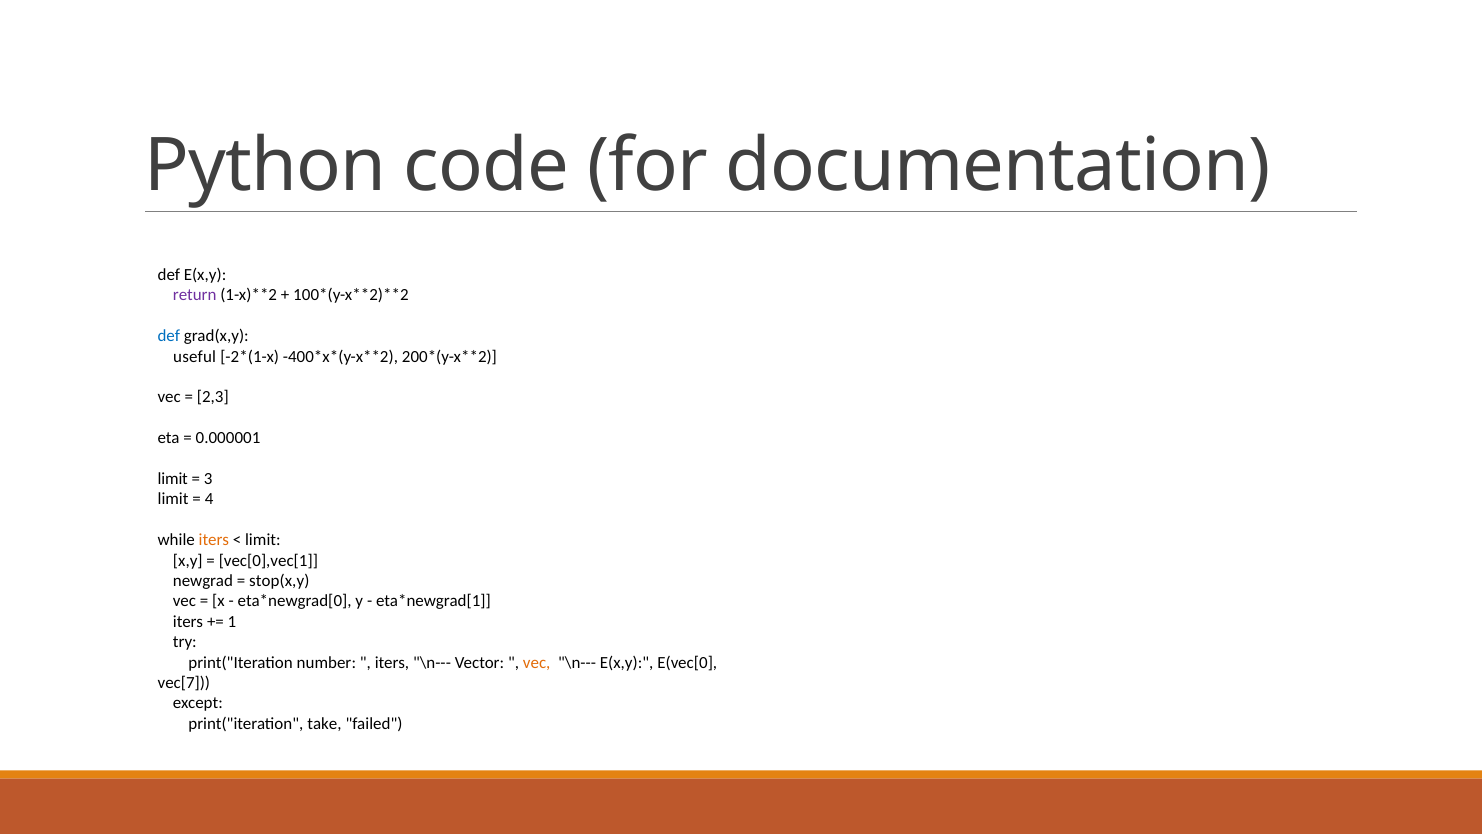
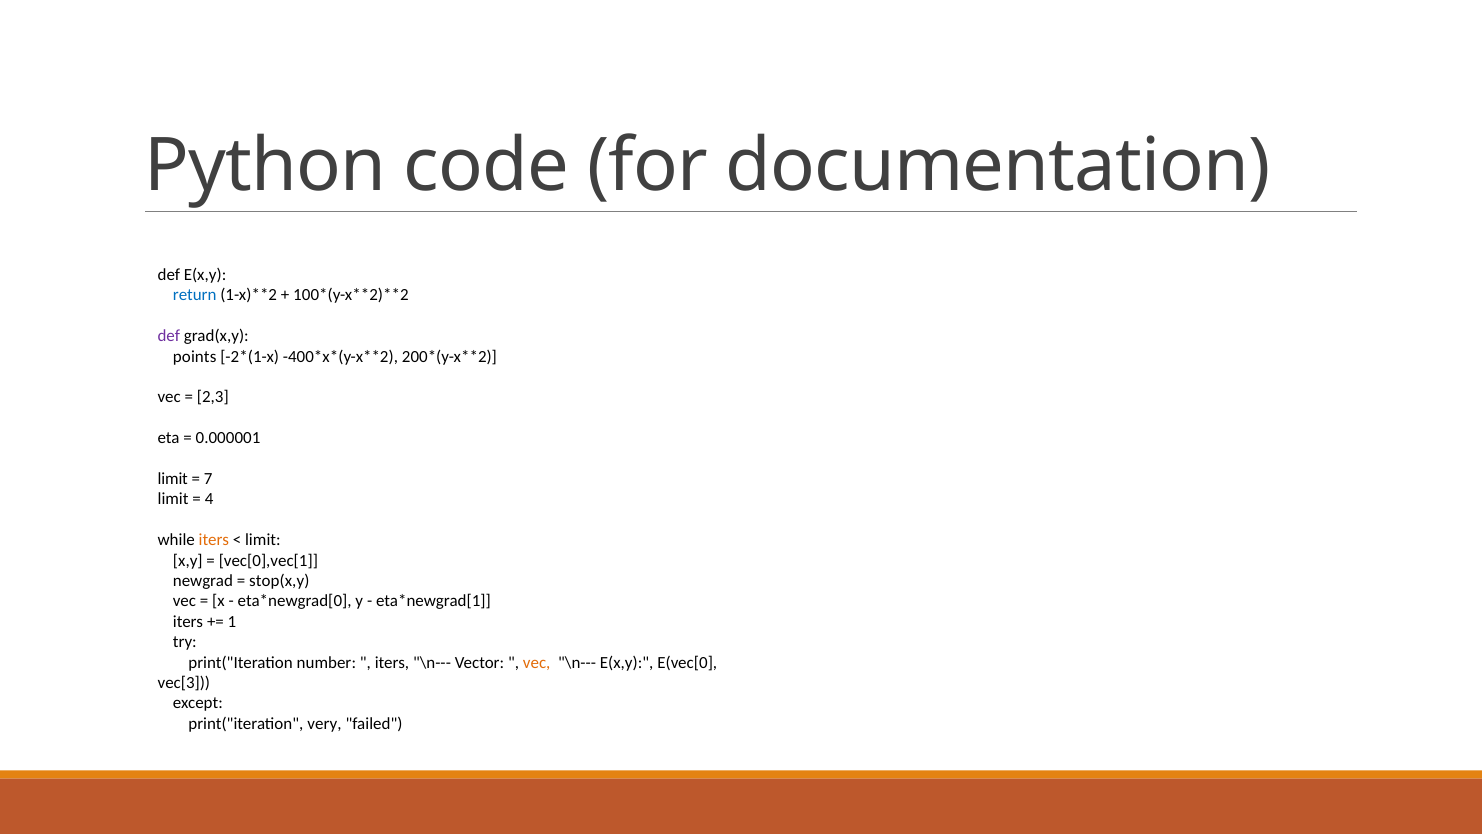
return colour: purple -> blue (195, 295)
def colour: blue -> purple (169, 336)
useful: useful -> points (195, 356)
3: 3 -> 7 (208, 479)
vec[7: vec[7 -> vec[3 (184, 683)
take: take -> very (324, 723)
